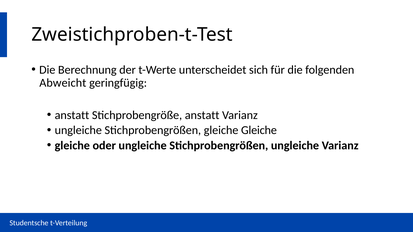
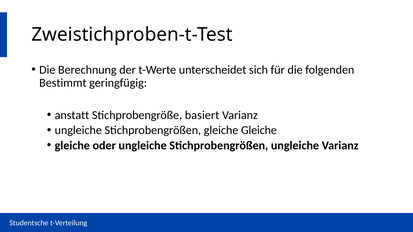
Abweicht: Abweicht -> Bestimmt (63, 83)
Stichprobengröße anstatt: anstatt -> basiert (202, 115)
